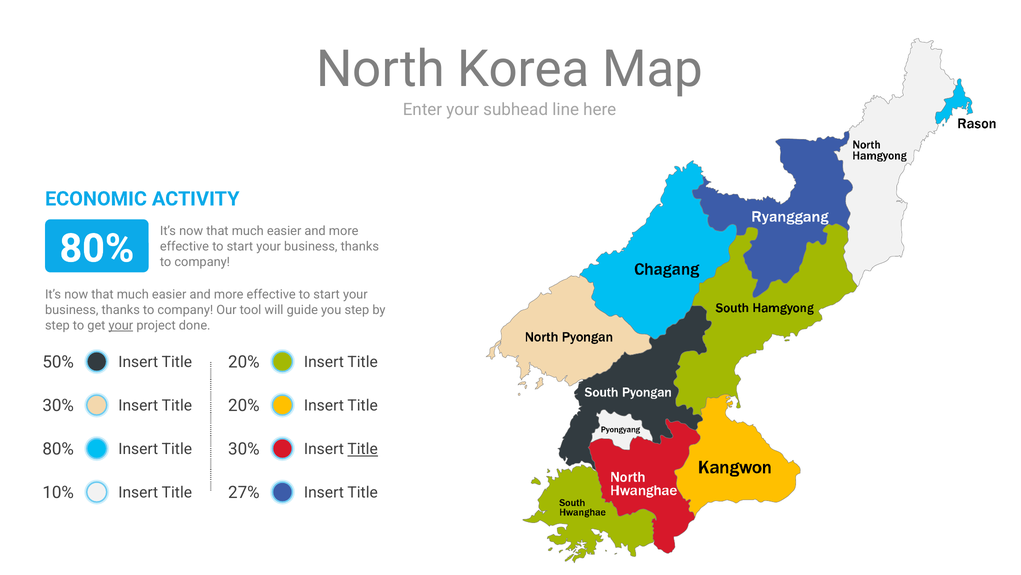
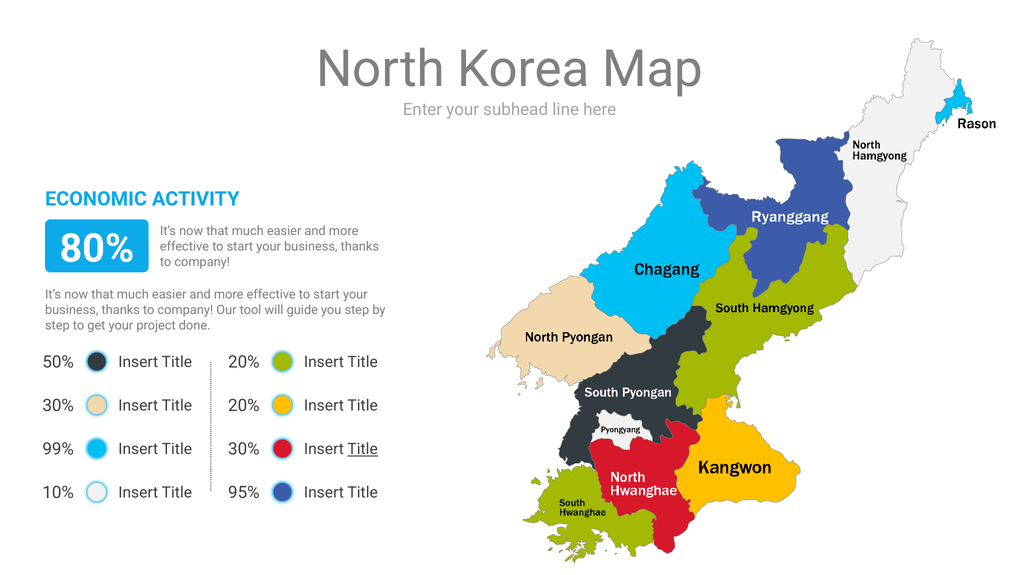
your underline: present -> none (121, 325)
80%: 80% -> 99% (58, 449)
27%: 27% -> 95% (244, 492)
